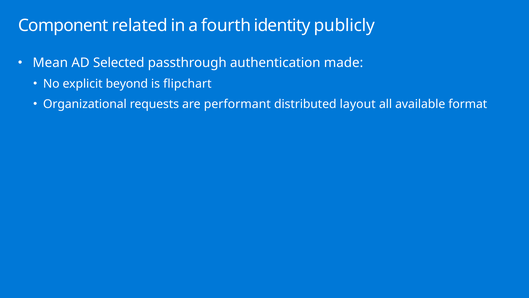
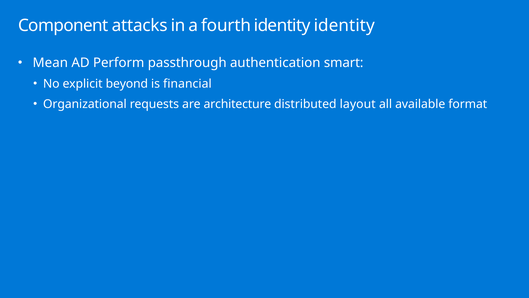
related: related -> attacks (140, 26)
identity publicly: publicly -> identity (344, 26)
Selected: Selected -> Perform (119, 63)
made: made -> smart (344, 63)
flipchart: flipchart -> financial (187, 84)
performant: performant -> architecture (237, 104)
